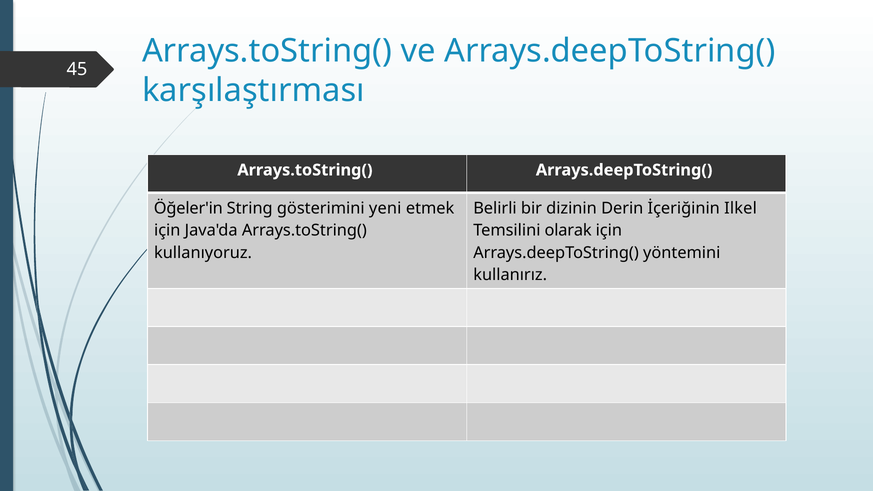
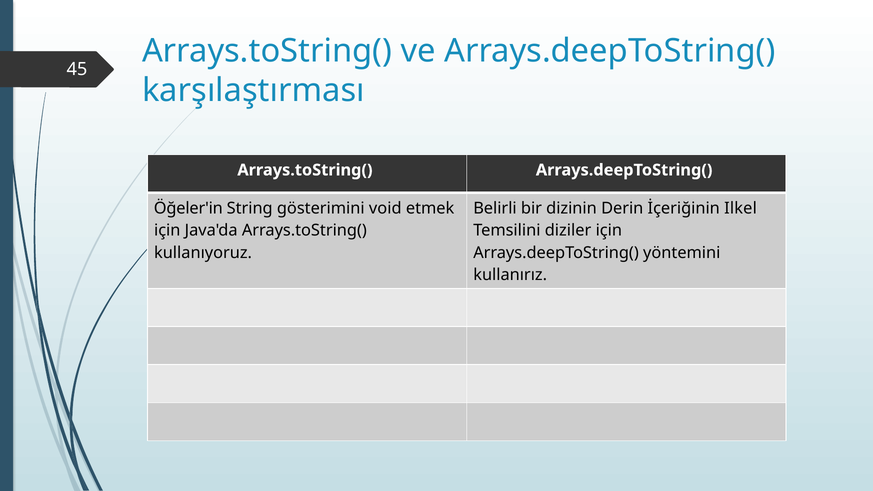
yeni: yeni -> void (385, 208)
olarak: olarak -> diziler (568, 230)
